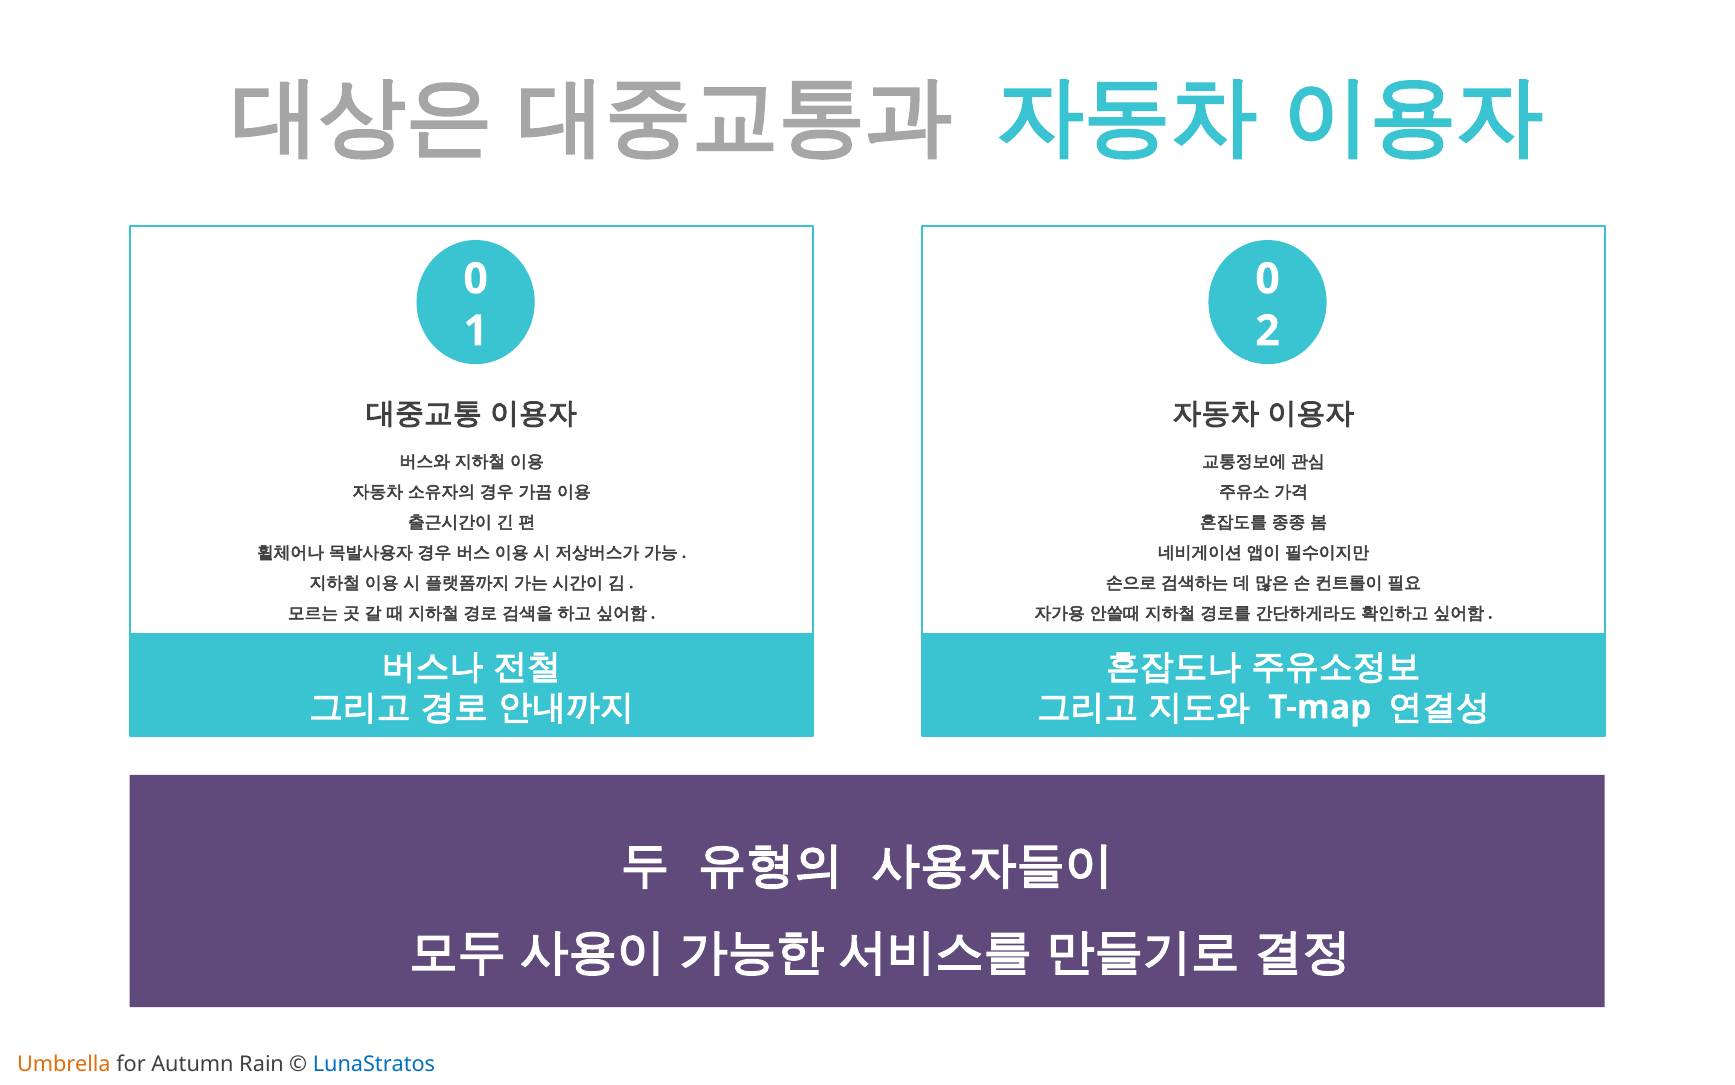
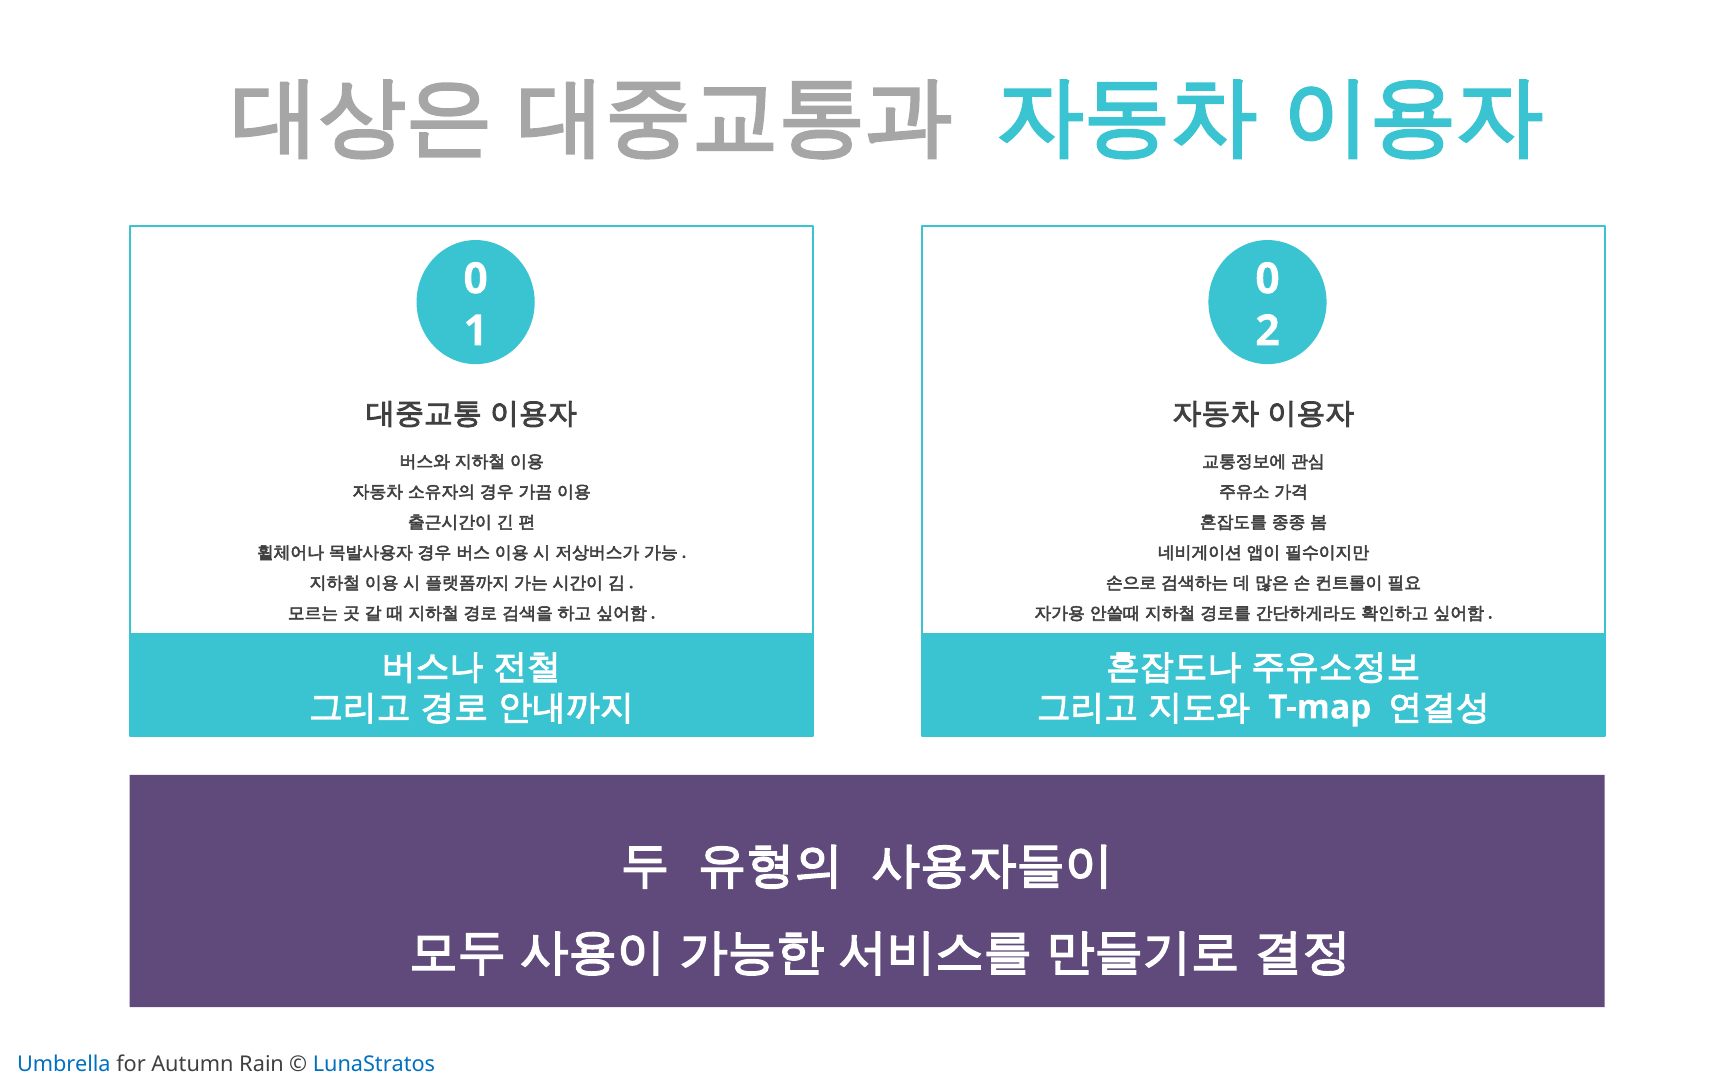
Umbrella colour: orange -> blue (64, 1064)
